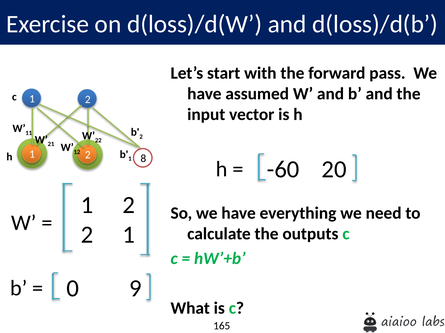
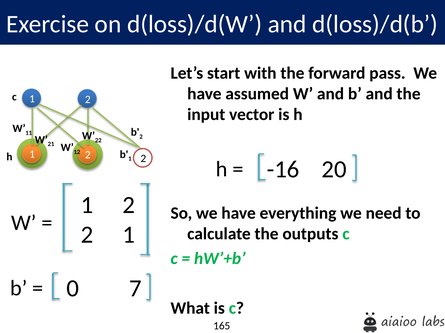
8: 8 -> 2 (143, 159)
-60: -60 -> -16 (283, 170)
9: 9 -> 7 (135, 289)
